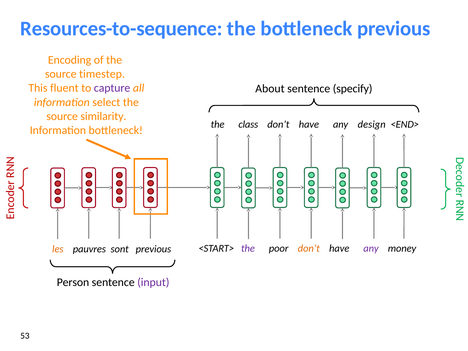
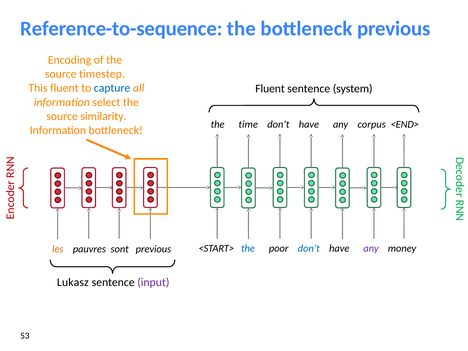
Resources-to-sequence: Resources-to-sequence -> Reference-to-sequence (121, 29)
capture colour: purple -> blue (112, 88)
About: About -> Fluent (270, 89)
specify: specify -> system (353, 89)
class: class -> time (248, 124)
design: design -> corpus (372, 124)
the colour: purple -> blue (248, 248)
don’t colour: orange -> blue (309, 248)
Person: Person -> Lukasz (73, 282)
